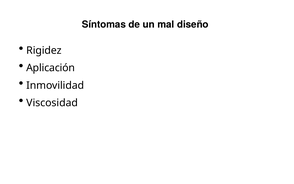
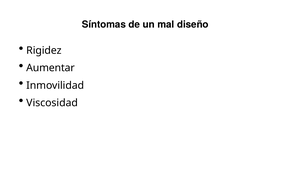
Aplicación: Aplicación -> Aumentar (51, 68)
